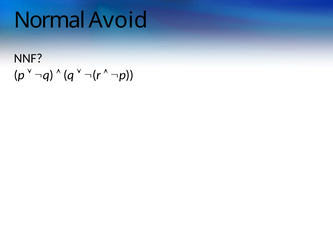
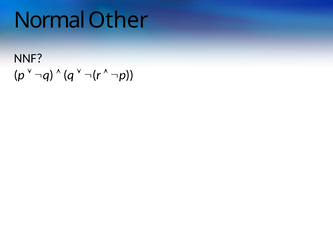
Avoid: Avoid -> Other (118, 20)
